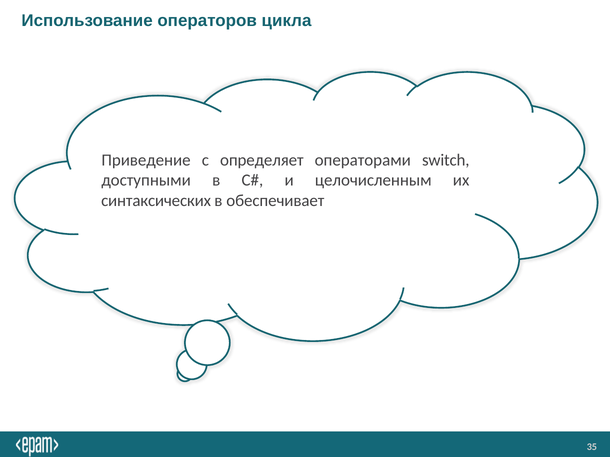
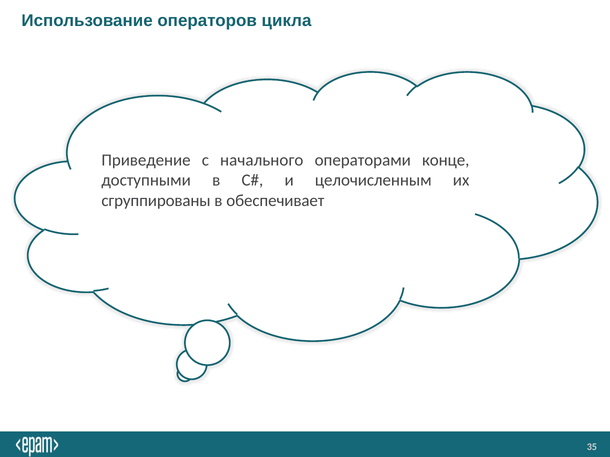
определяет: определяет -> начального (262, 160)
switch: switch -> конце (446, 160)
синтаксических: синтаксических -> сгруппированы (156, 201)
